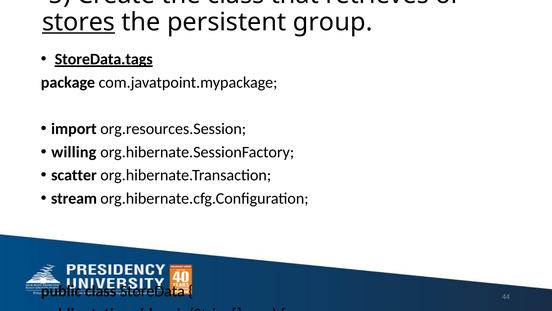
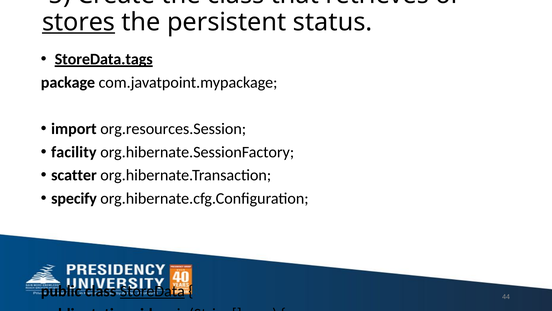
group: group -> status (333, 22)
willing: willing -> facility (74, 152)
stream: stream -> specify (74, 198)
StoreData underline: none -> present (152, 291)
